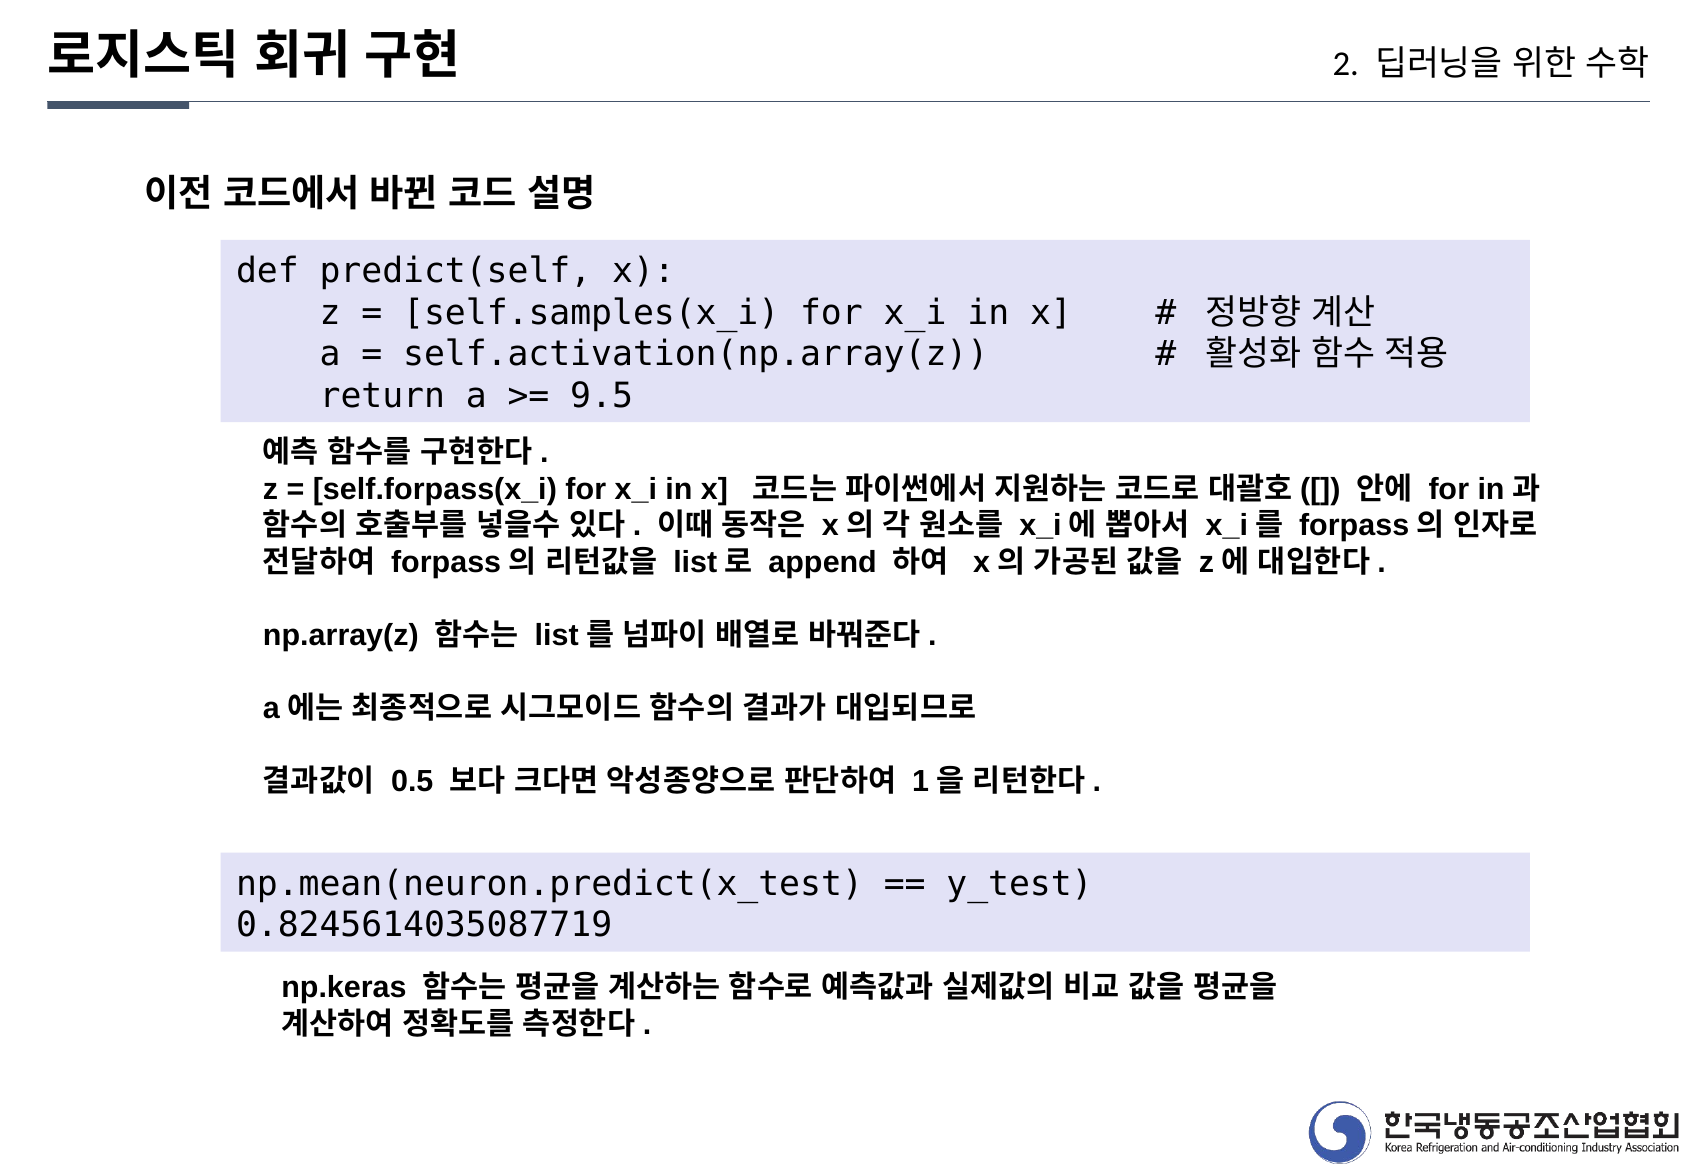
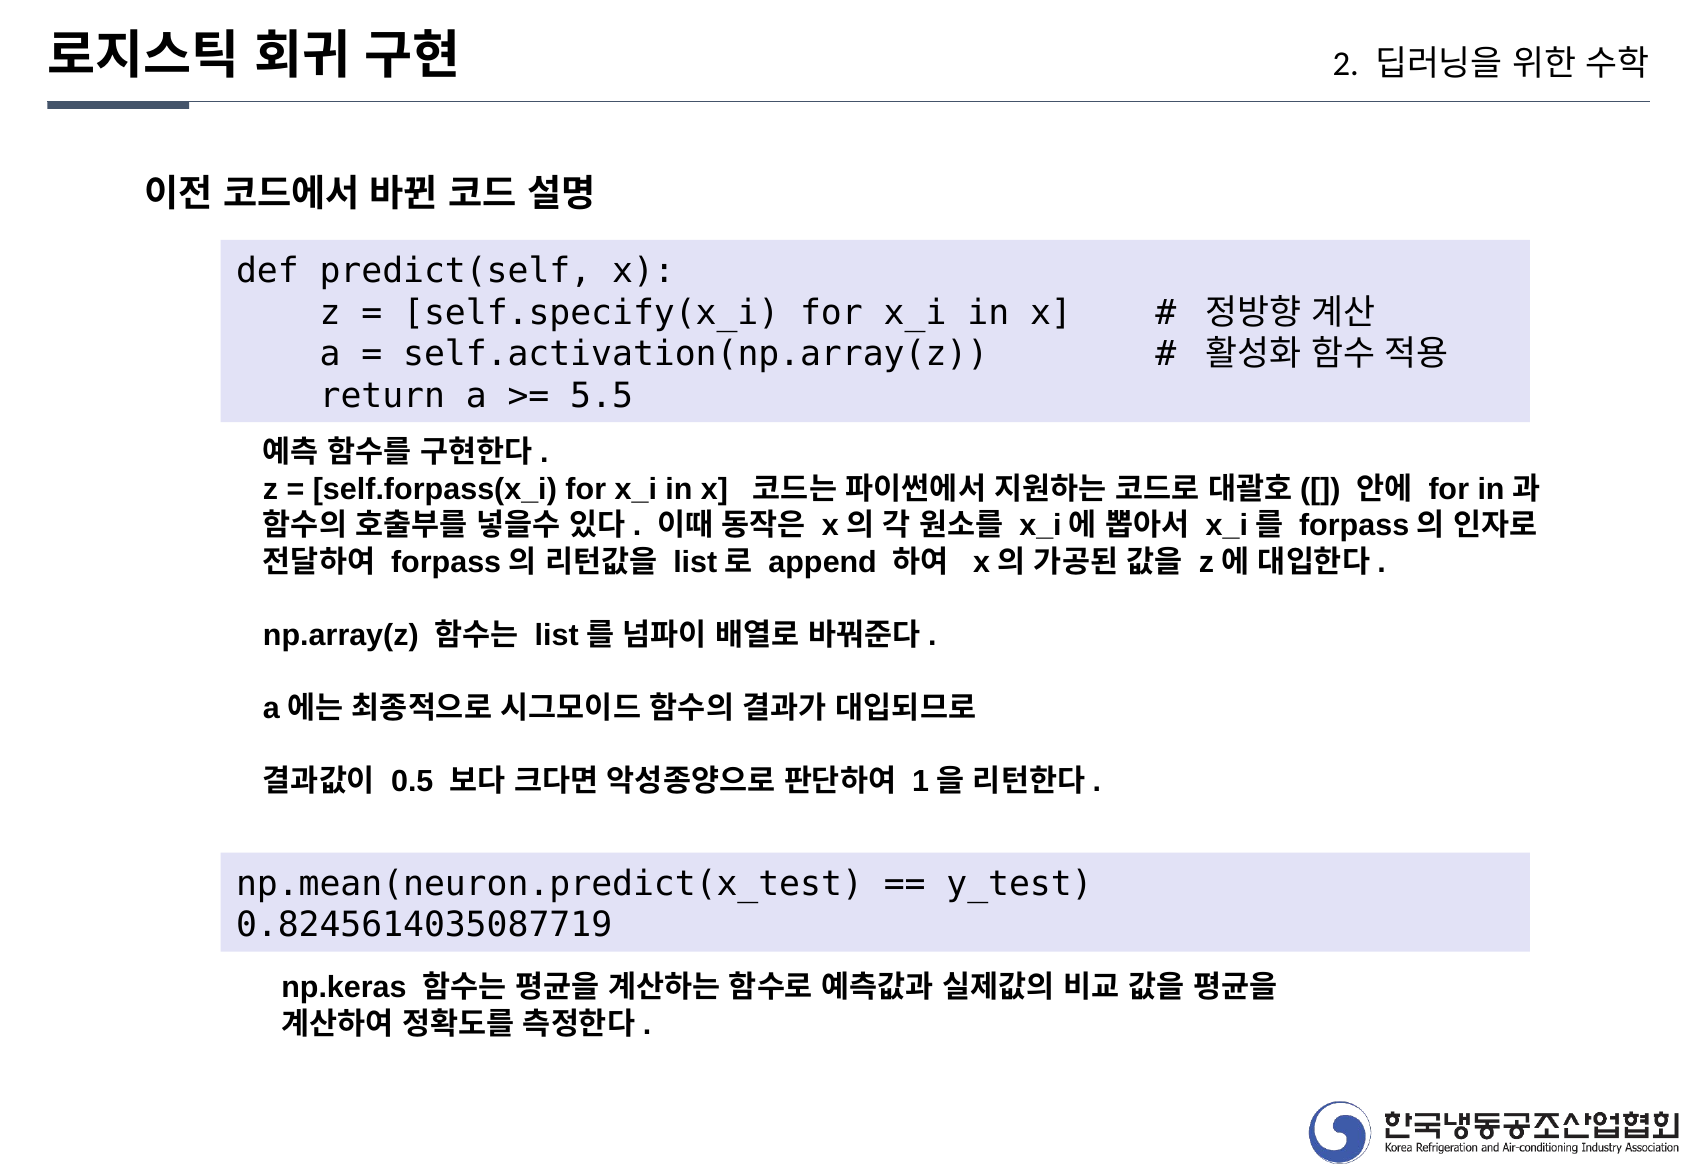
self.samples(x_i: self.samples(x_i -> self.specify(x_i (591, 312)
9.5: 9.5 -> 5.5 (602, 396)
